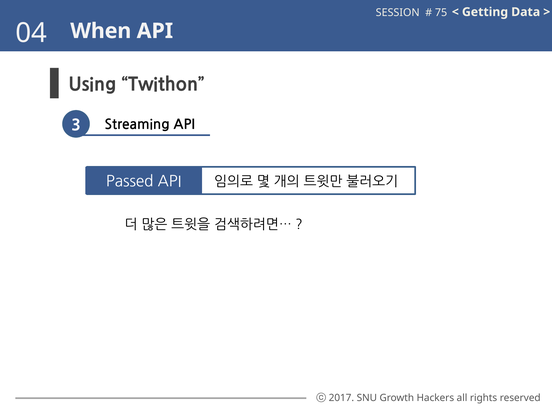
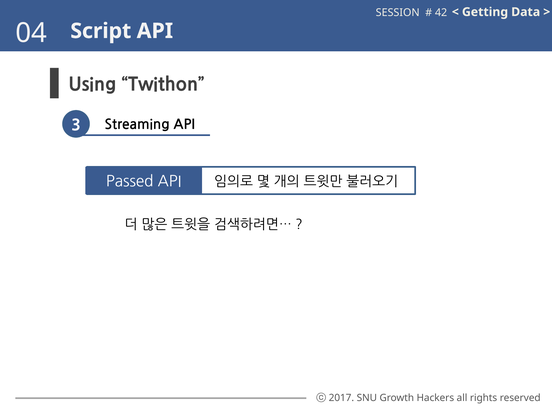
75: 75 -> 42 (441, 13)
When: When -> Script (101, 31)
